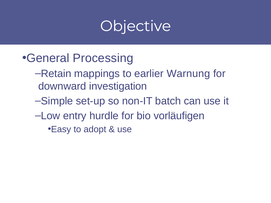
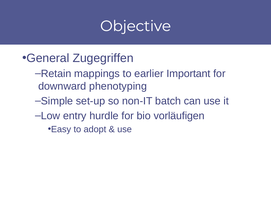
Processing: Processing -> Zugegriffen (103, 58)
Warnung: Warnung -> Important (188, 74)
investigation: investigation -> phenotyping (118, 86)
